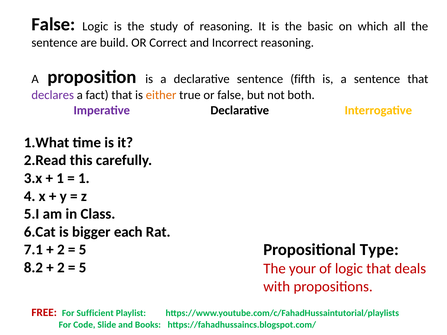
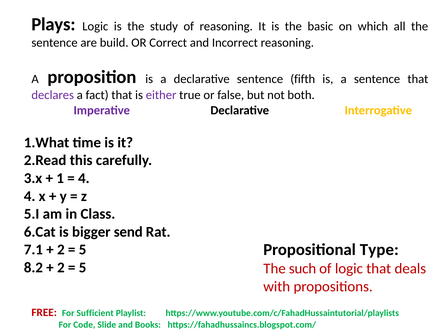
False: False -> Plays (53, 24)
either colour: orange -> purple (161, 95)
1: 1 -> 4 (84, 178)
each: each -> send (128, 232)
your: your -> such (303, 269)
